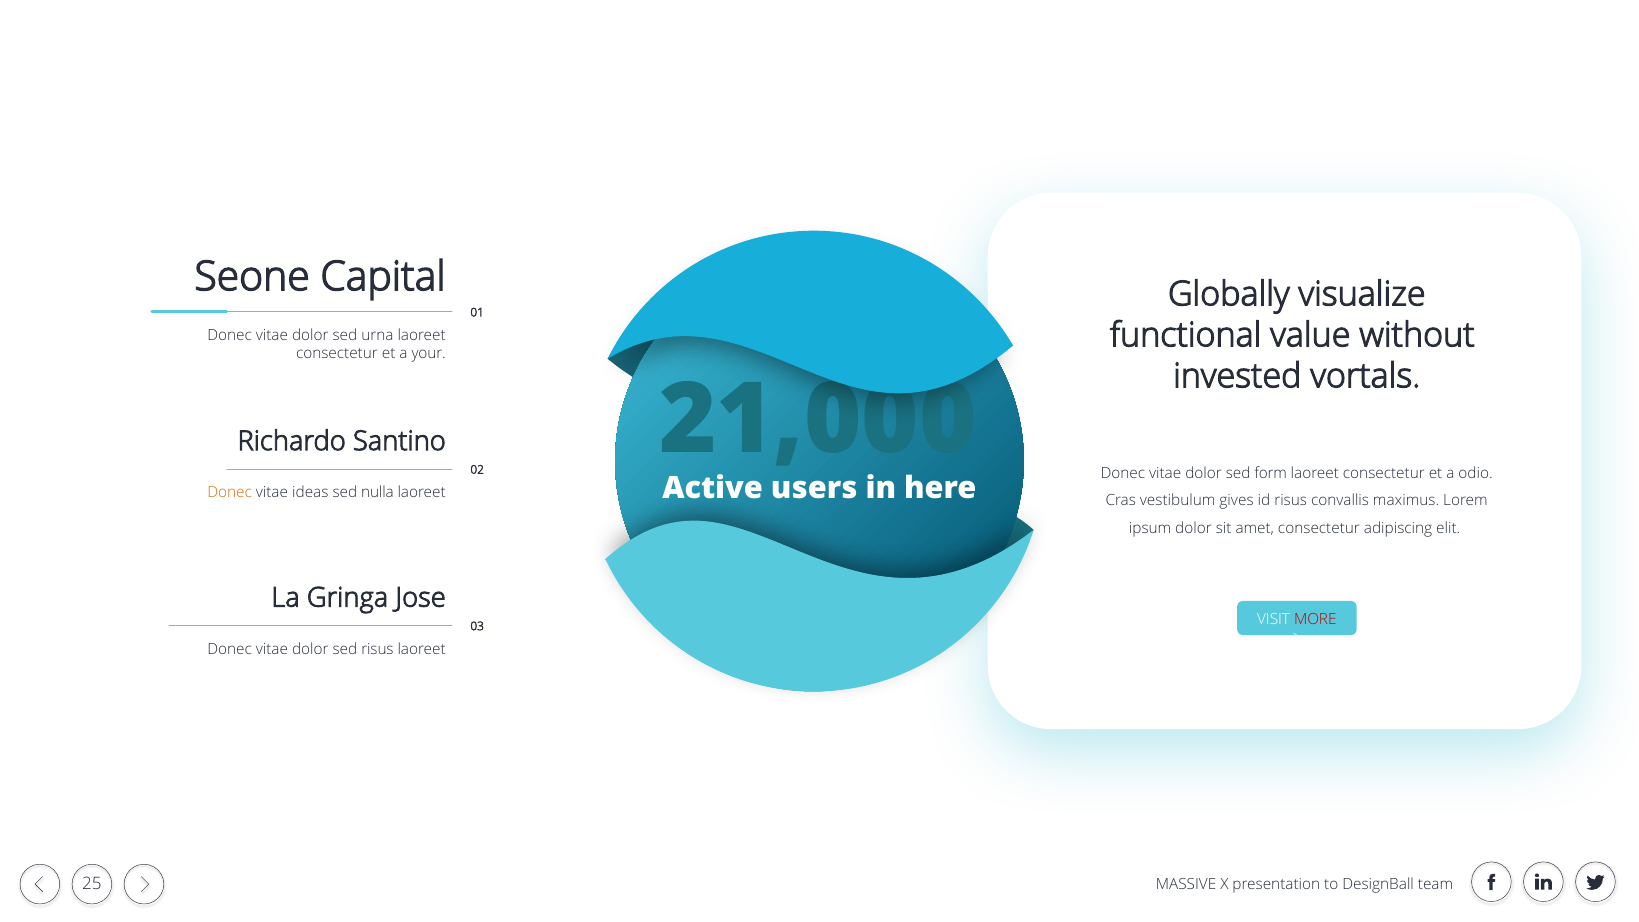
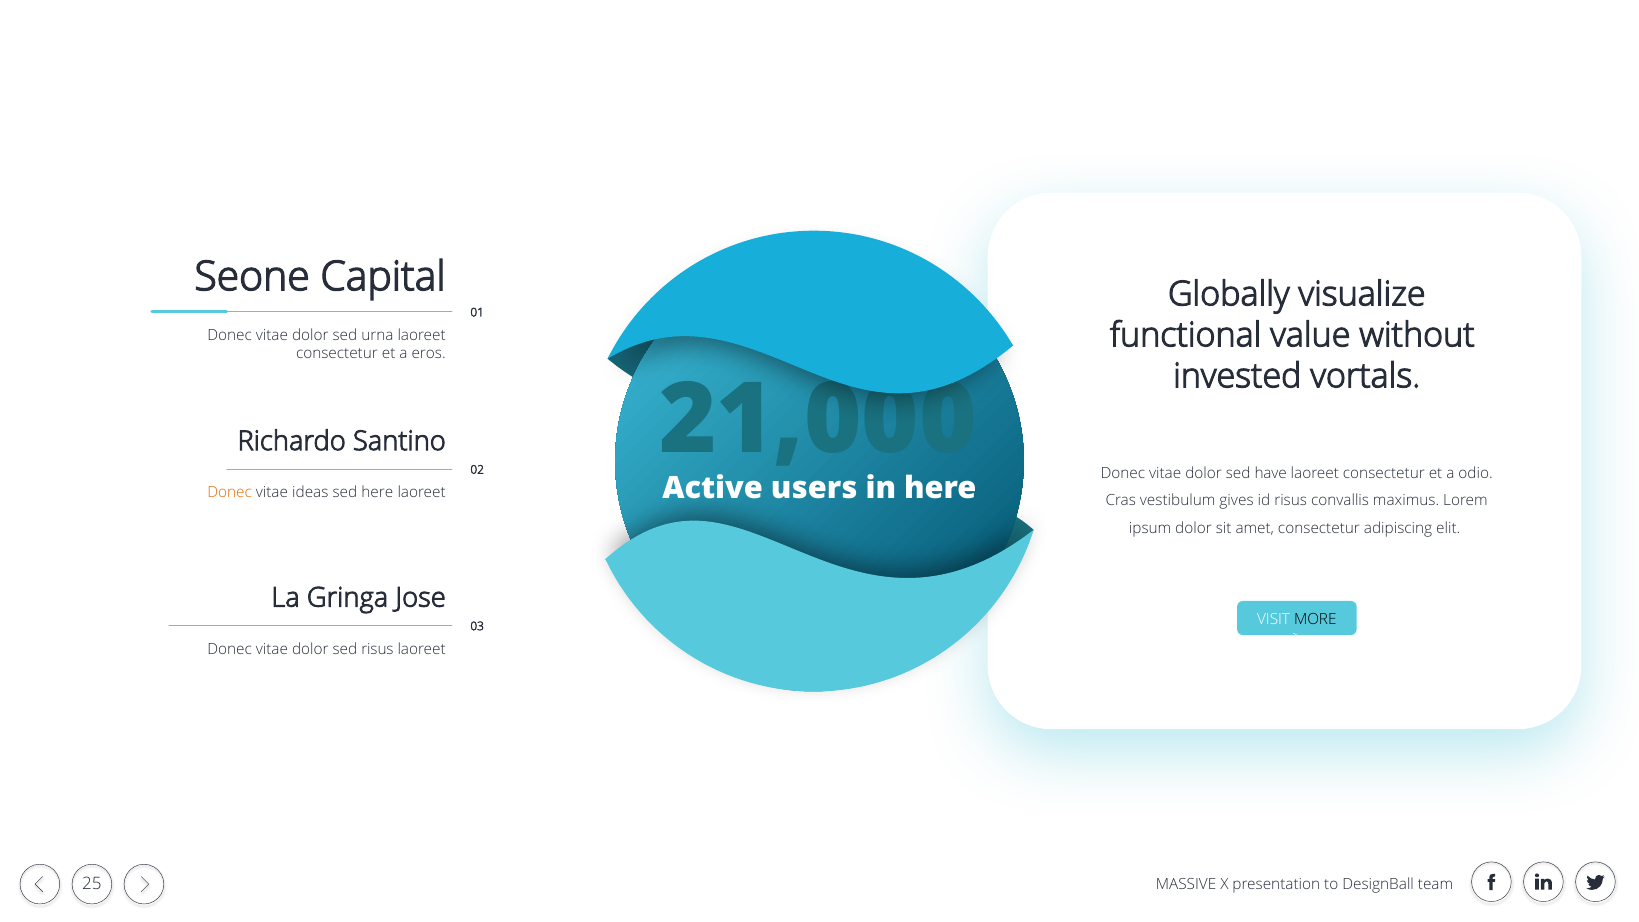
your: your -> eros (429, 354)
form: form -> have (1271, 473)
sed nulla: nulla -> here (377, 492)
MORE colour: red -> black (1315, 619)
